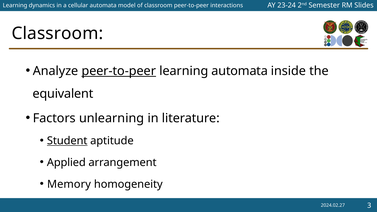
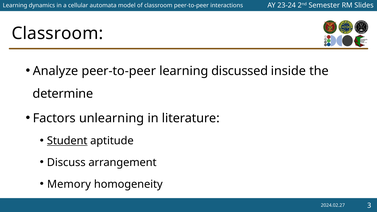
peer-to-peer underline: present -> none (119, 71)
learning automata: automata -> discussed (240, 71)
equivalent: equivalent -> determine (63, 94)
Applied: Applied -> Discuss (66, 162)
